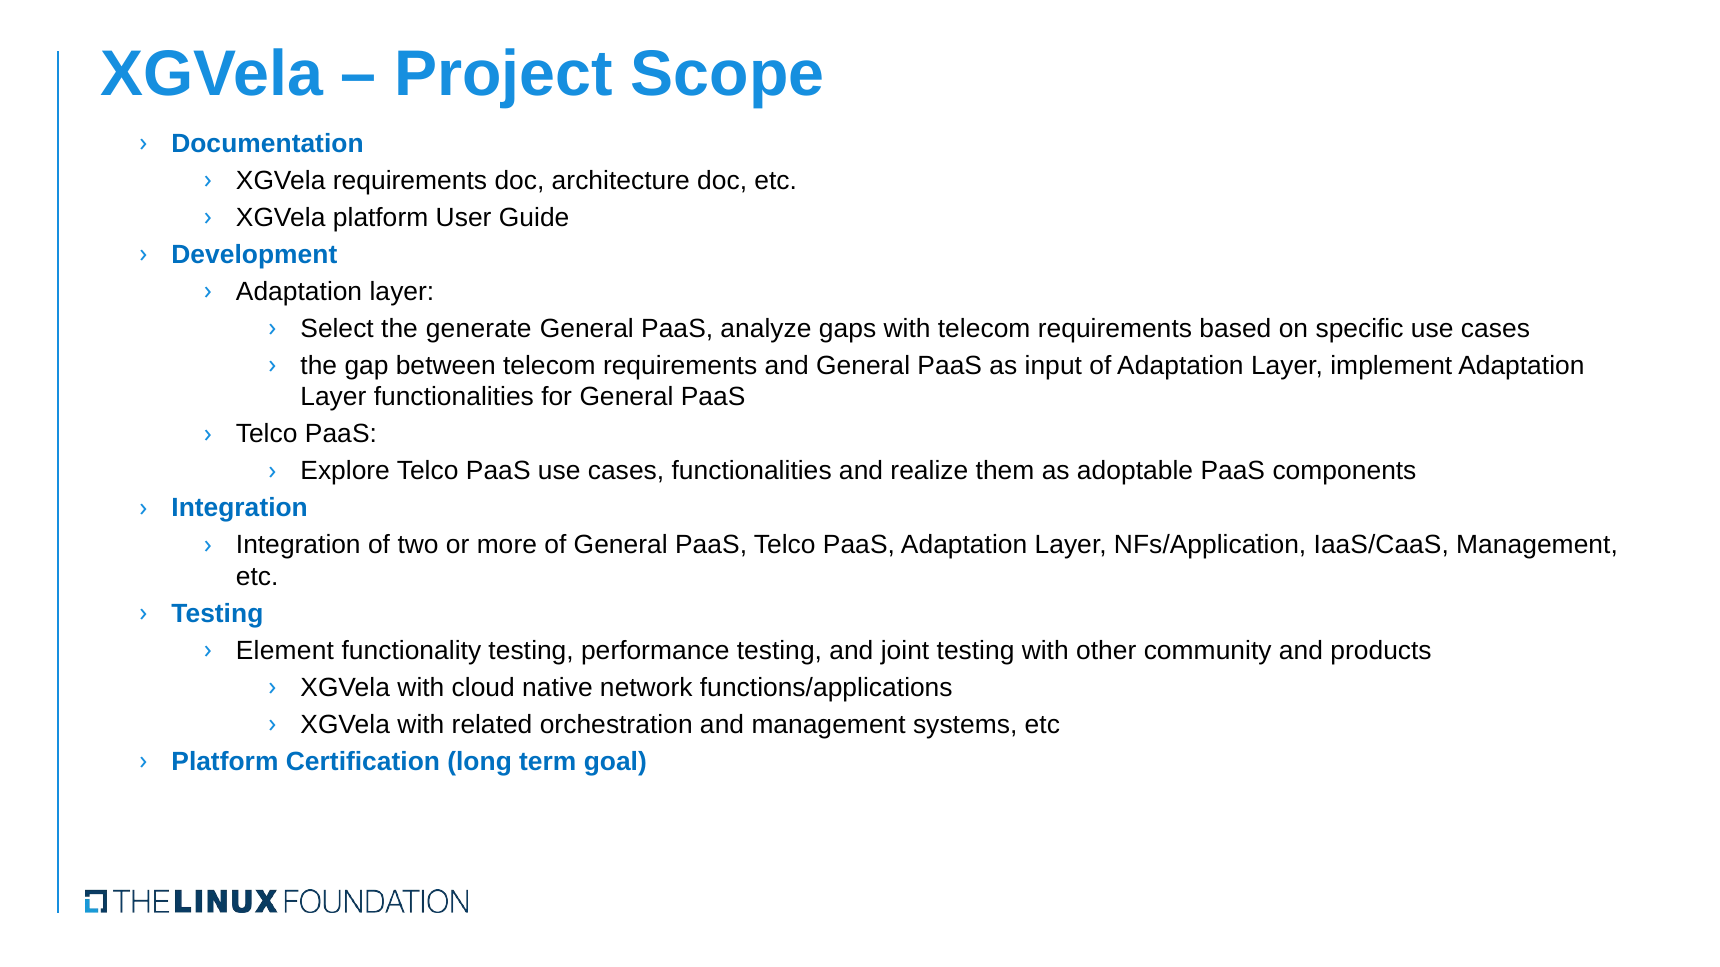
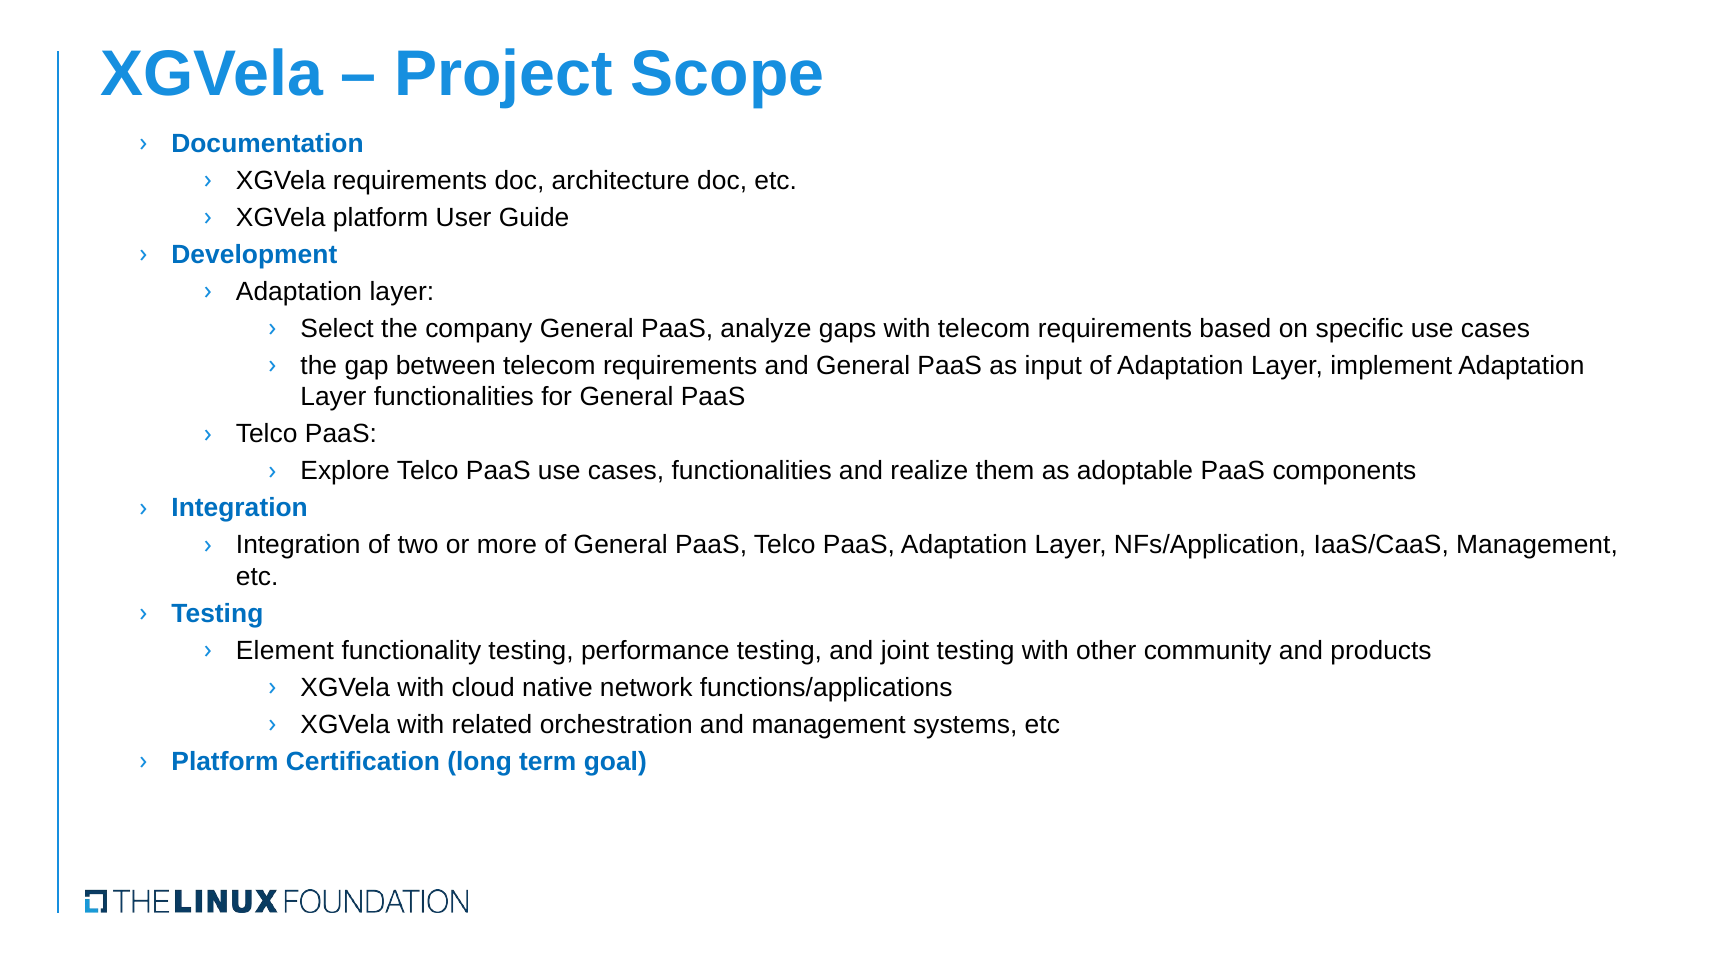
generate: generate -> company (479, 329)
